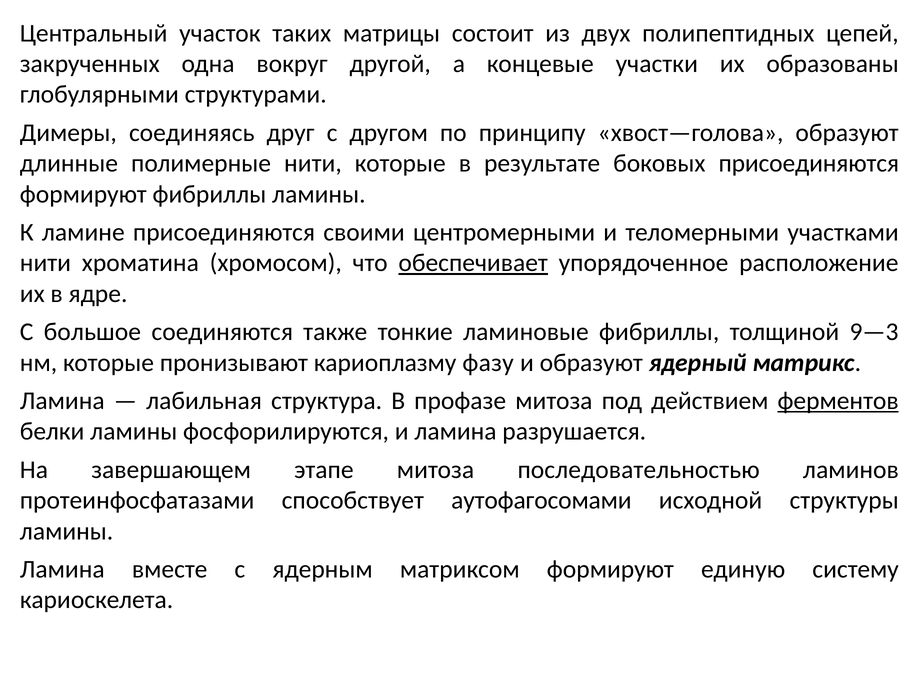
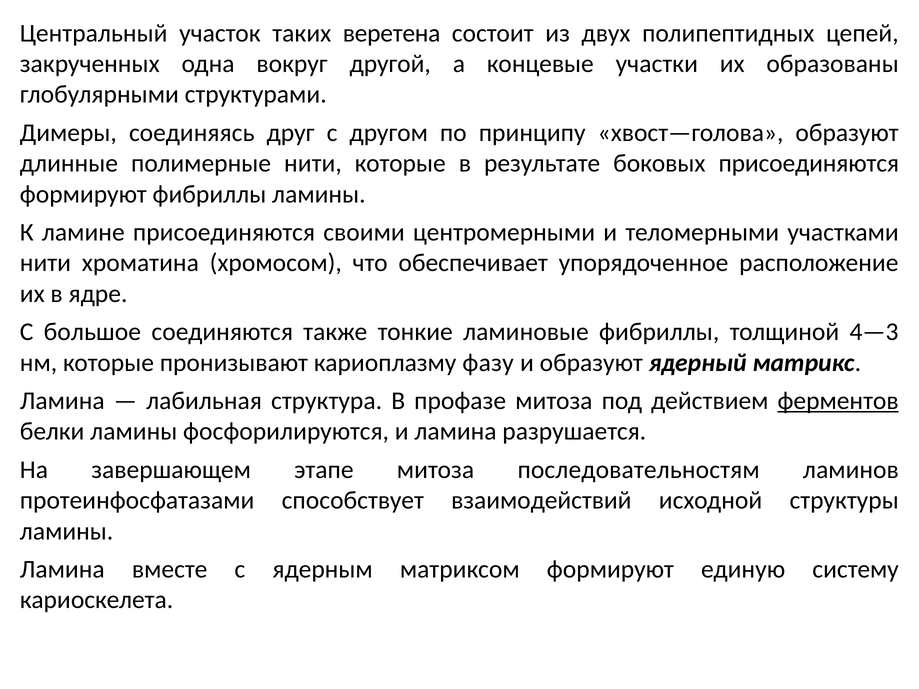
матрицы: матрицы -> веретена (392, 33)
обеспечивает underline: present -> none (473, 263)
9—3: 9—3 -> 4—3 (874, 332)
последовательностью: последовательностью -> последовательностям (639, 470)
аутофагосомами: аутофагосомами -> взаимодействий (541, 501)
